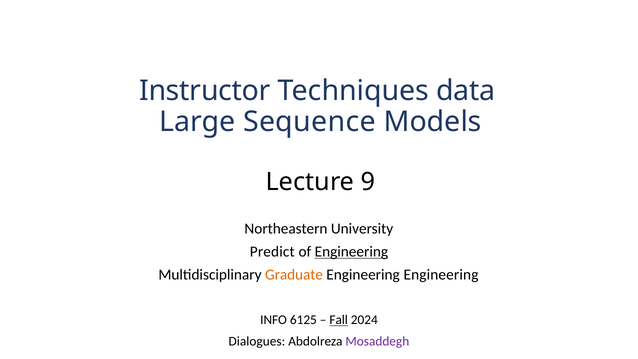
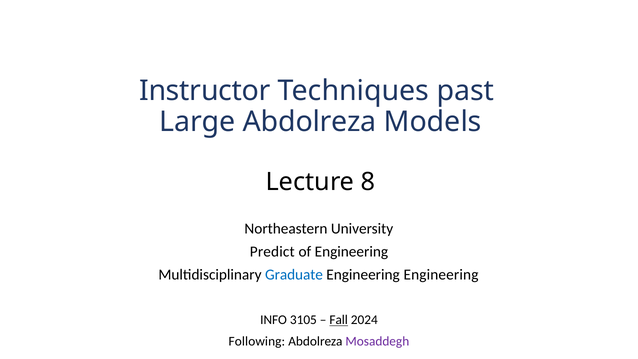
data: data -> past (465, 91)
Large Sequence: Sequence -> Abdolreza (310, 122)
9: 9 -> 8 (368, 182)
Engineering underline: present -> none (351, 252)
Graduate colour: orange -> blue (294, 275)
6125: 6125 -> 3105 (303, 320)
Dialogues: Dialogues -> Following (257, 341)
